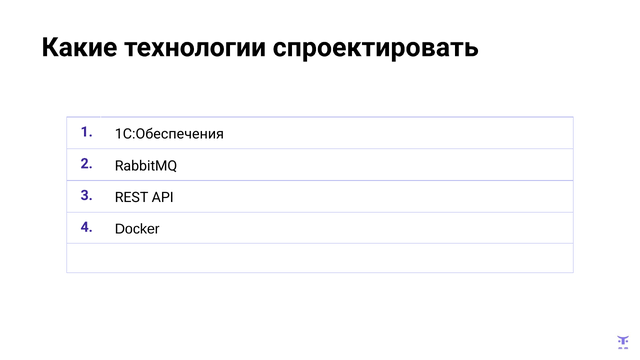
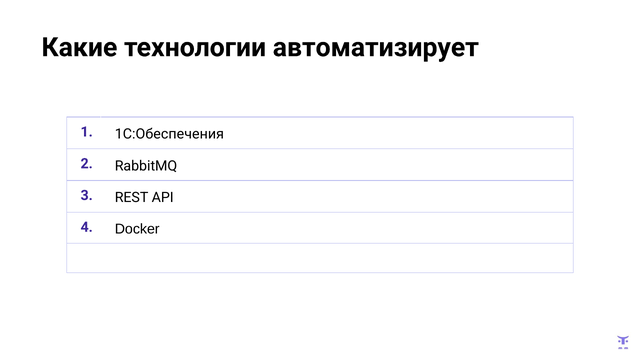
спроектировать: спроектировать -> автоматизирует (376, 47)
